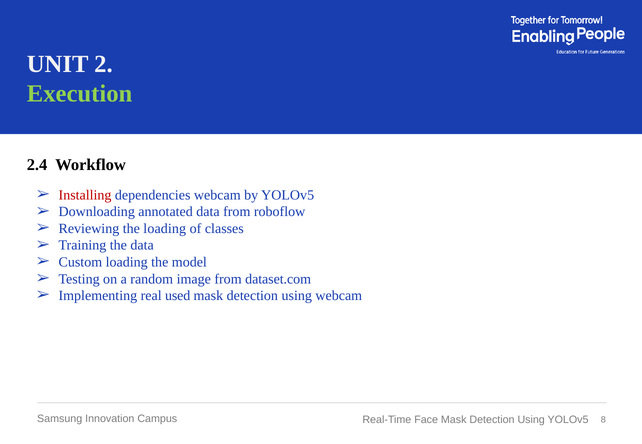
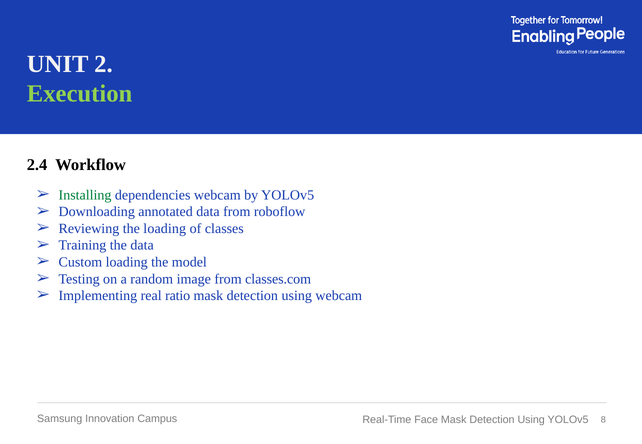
Installing colour: red -> green (85, 195)
dataset.com: dataset.com -> classes.com (278, 279)
used: used -> ratio (178, 296)
